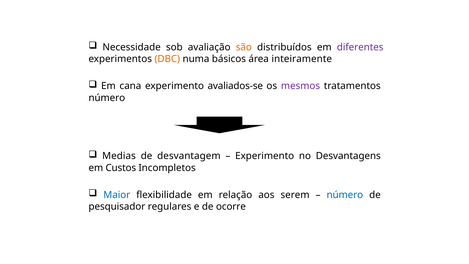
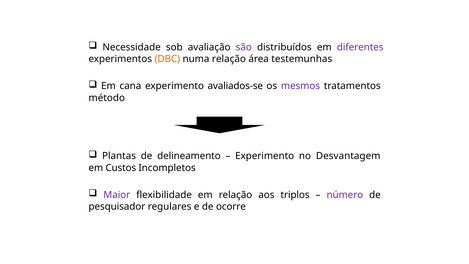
são colour: orange -> purple (244, 47)
numa básicos: básicos -> relação (229, 59)
inteiramente: inteiramente -> testemunhas (302, 59)
número: número -> método (107, 98)
Medias: Medias -> Plantas (119, 156)
desvantagem: desvantagem -> delineamento (189, 156)
Desvantagens: Desvantagens -> Desvantagem (348, 156)
Maior colour: blue -> purple (117, 195)
serem: serem -> triplos (295, 195)
número colour: blue -> purple (345, 195)
